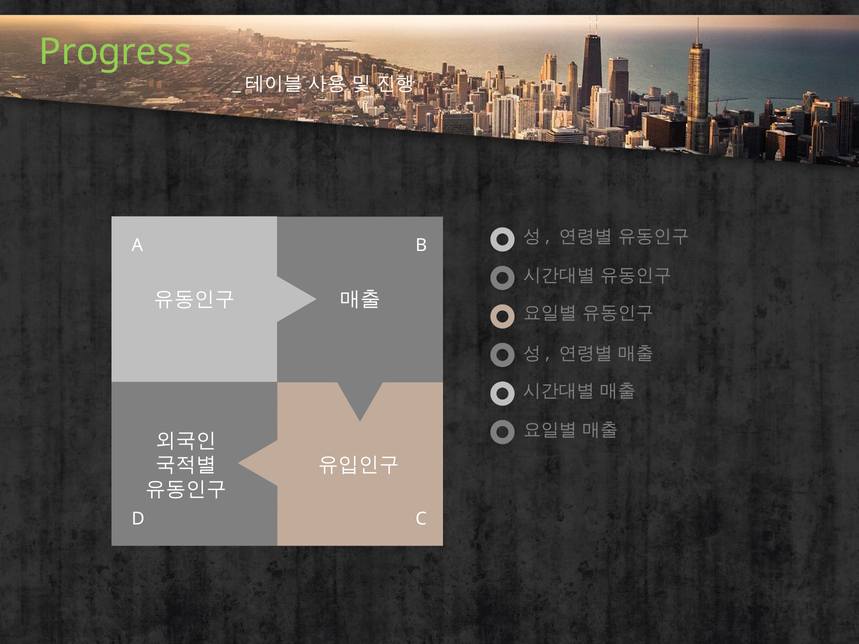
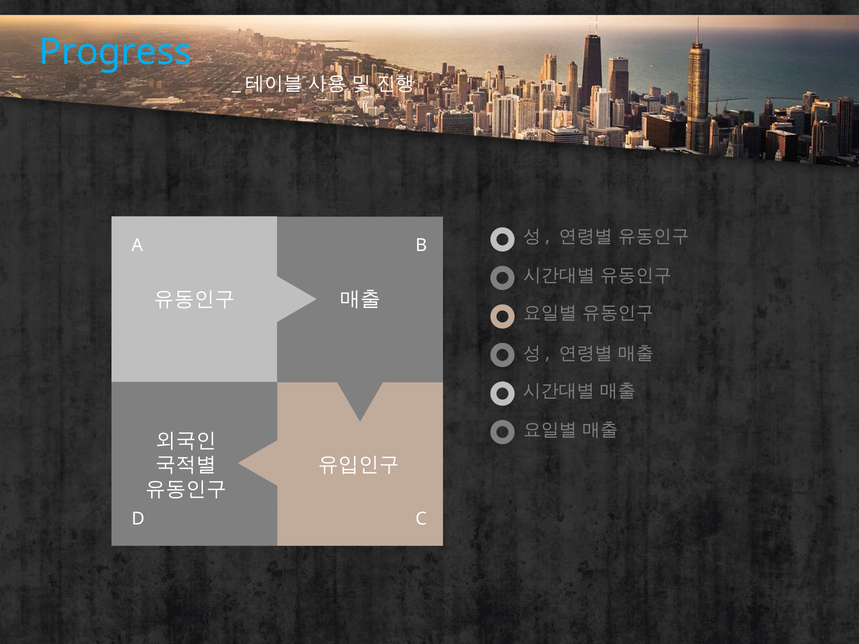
Progress colour: light green -> light blue (115, 52)
